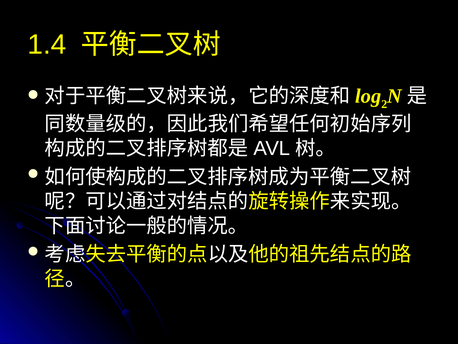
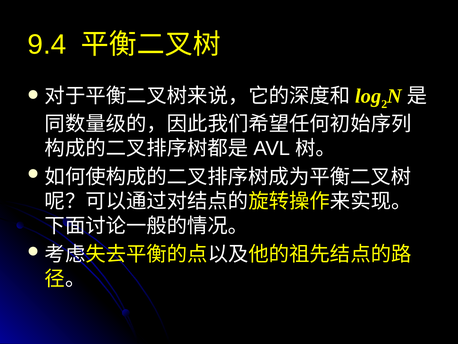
1.4: 1.4 -> 9.4 (47, 44)
